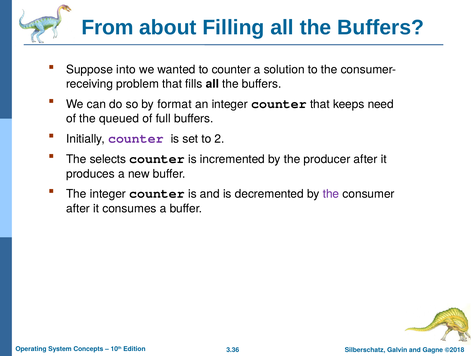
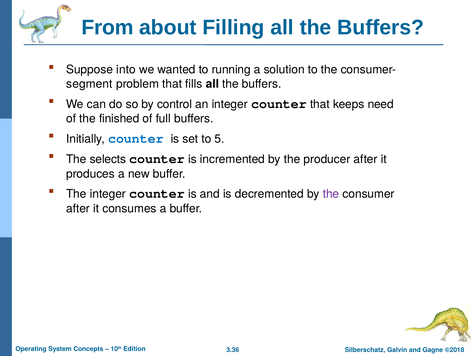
to counter: counter -> running (231, 70)
receiving: receiving -> segment (89, 84)
format: format -> control (175, 104)
queued: queued -> finished (119, 119)
counter colour: purple -> blue (136, 138)
2: 2 -> 5 (220, 139)
